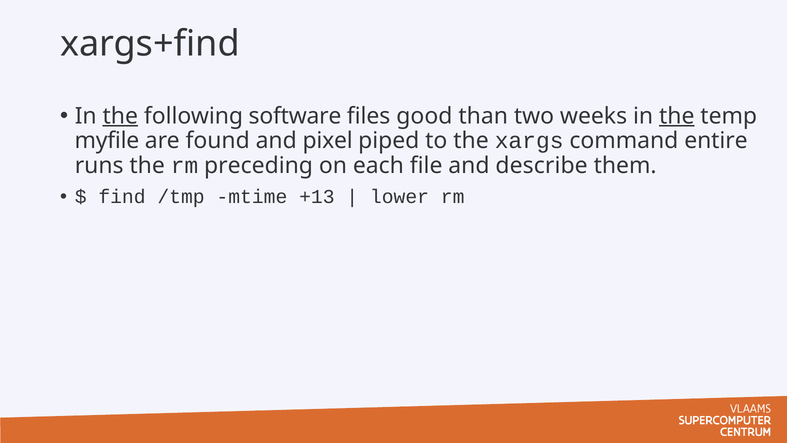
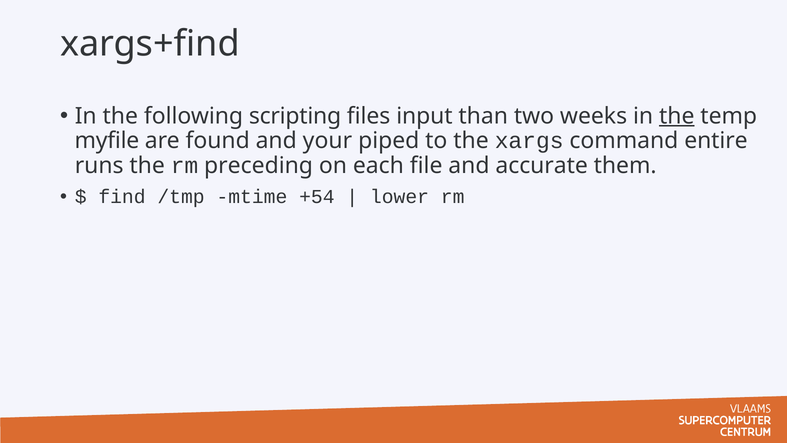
the underline: present -> none (120, 116)
software: software -> scripting (295, 116)
good: good -> input (424, 116)
pixel: pixel -> your (327, 141)
describe: describe -> accurate (542, 165)
+13: +13 -> +54 (317, 197)
